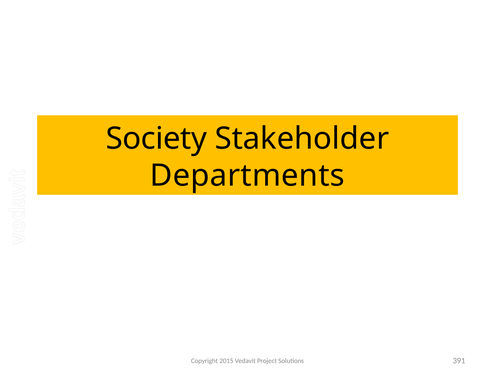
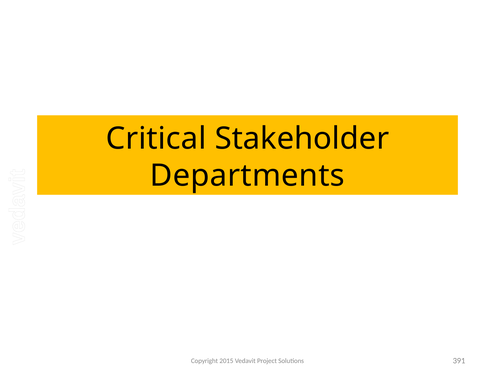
Society: Society -> Critical (156, 139)
